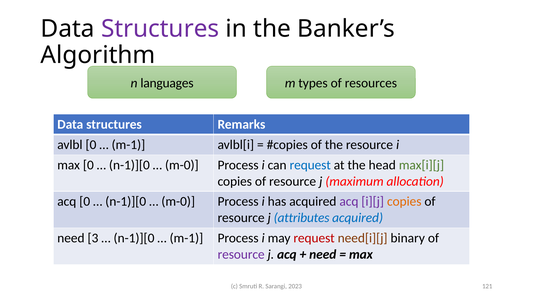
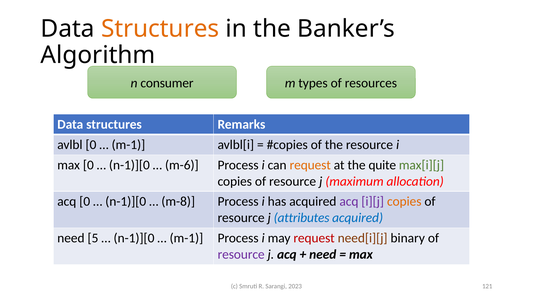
Structures colour: purple -> orange (160, 29)
languages: languages -> consumer (167, 83)
m-0: m-0 -> m-6 (182, 165)
request colour: blue -> orange (310, 165)
head: head -> quite (382, 165)
m-0: m-0 -> m-8 (178, 201)
3: 3 -> 5 (93, 238)
